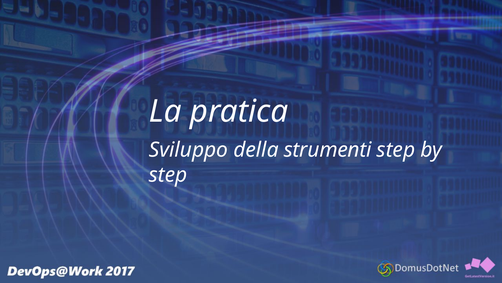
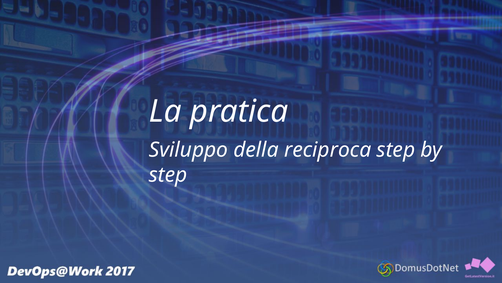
strumenti: strumenti -> reciproca (328, 149)
